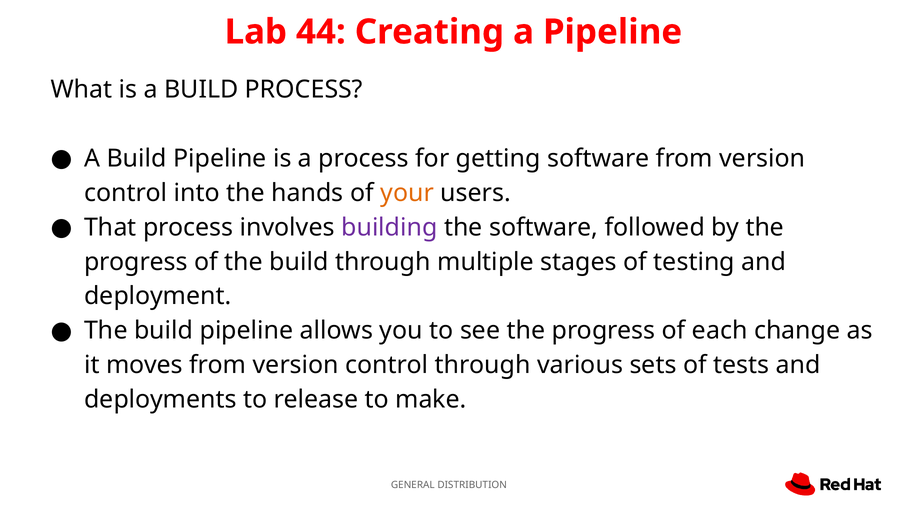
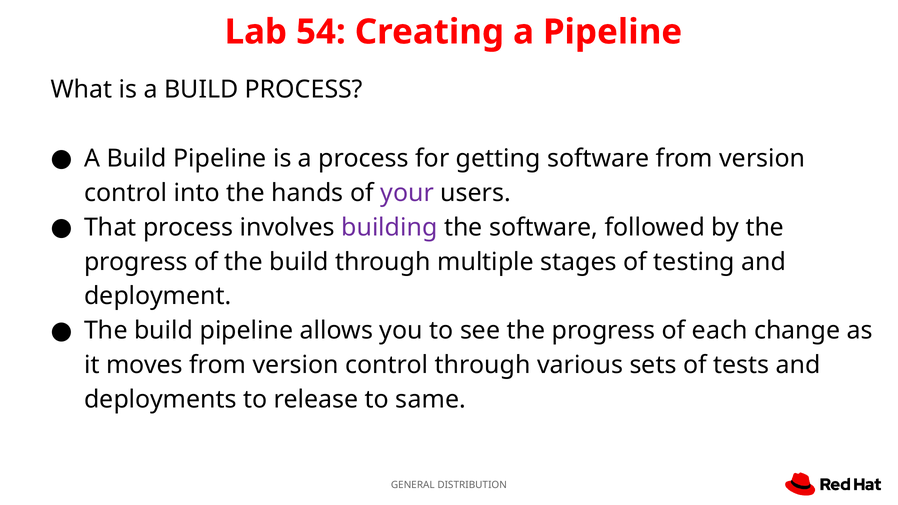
44: 44 -> 54 (321, 32)
your colour: orange -> purple (407, 193)
make: make -> same (431, 400)
